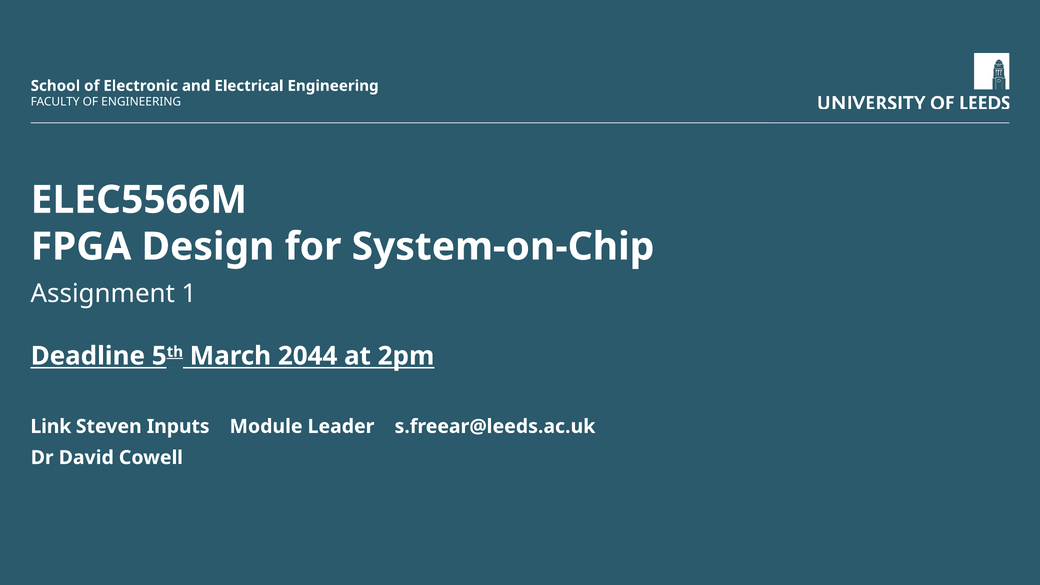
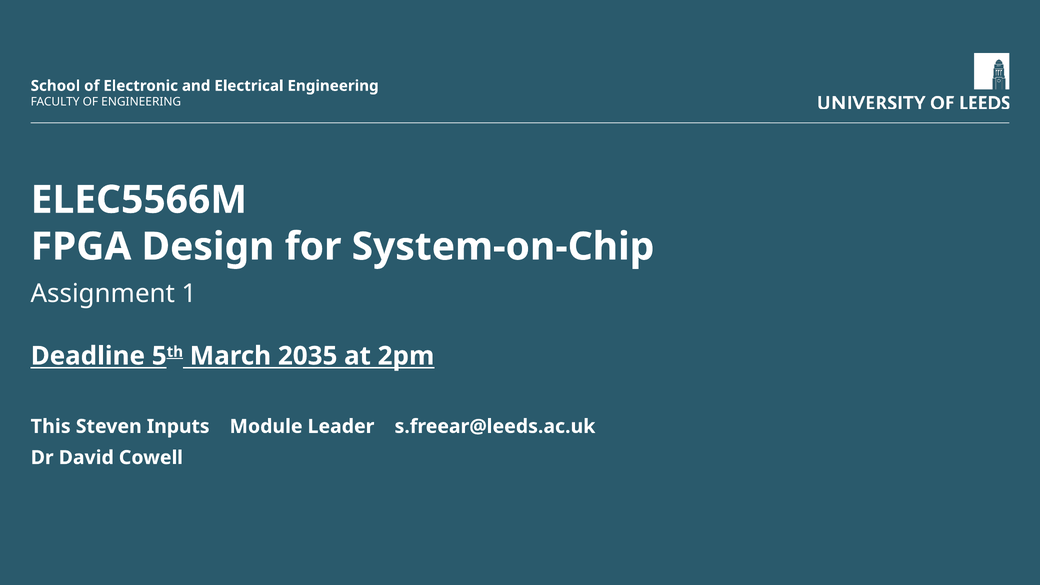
2044: 2044 -> 2035 (308, 356)
Link: Link -> This (51, 426)
